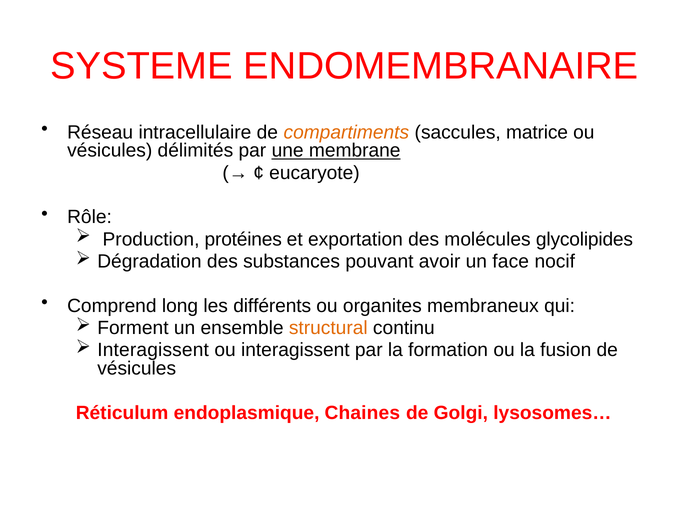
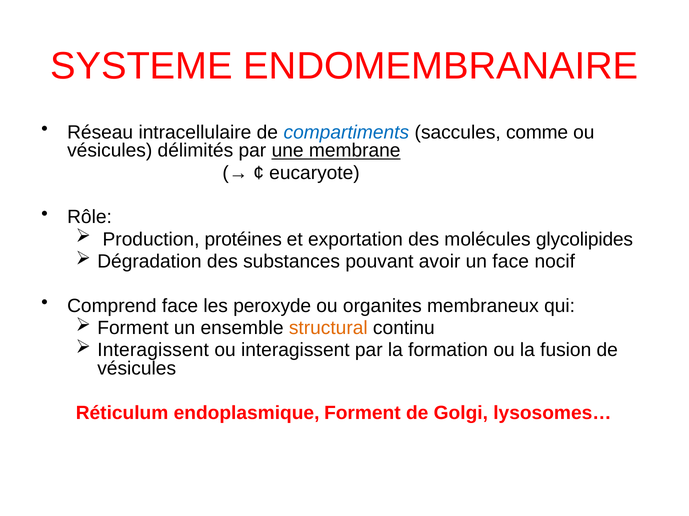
compartiments colour: orange -> blue (346, 132)
matrice: matrice -> comme (537, 132)
Comprend long: long -> face (180, 306)
différents: différents -> peroxyde (272, 306)
endoplasmique Chaines: Chaines -> Forment (362, 413)
